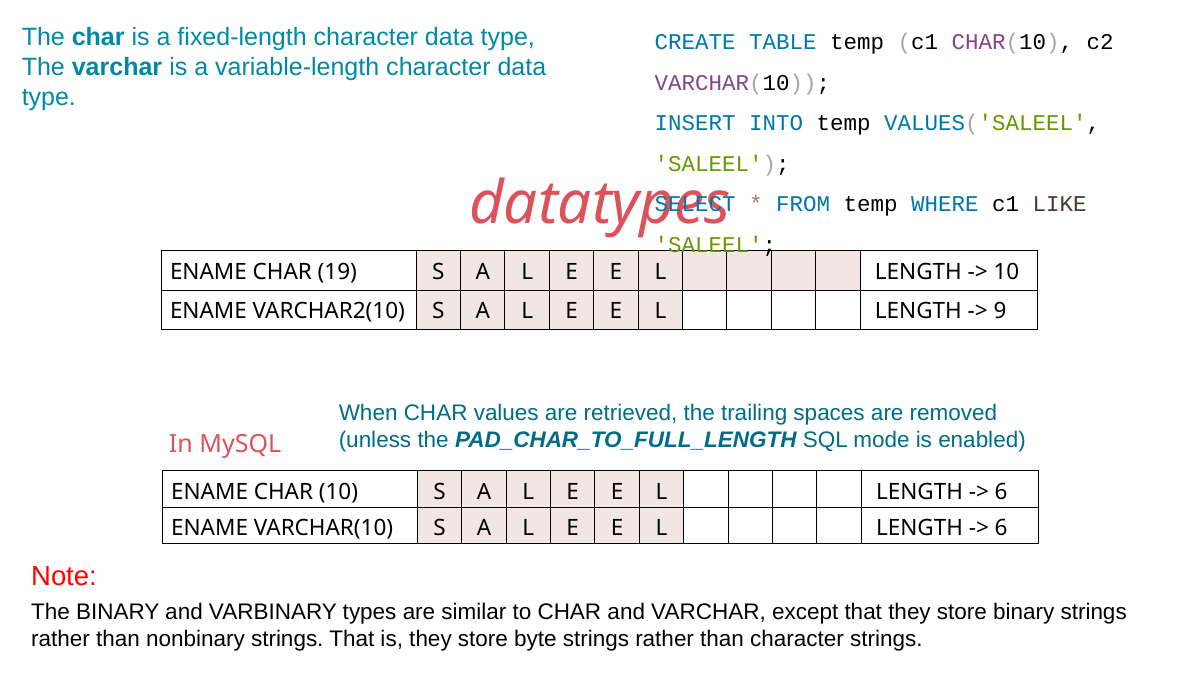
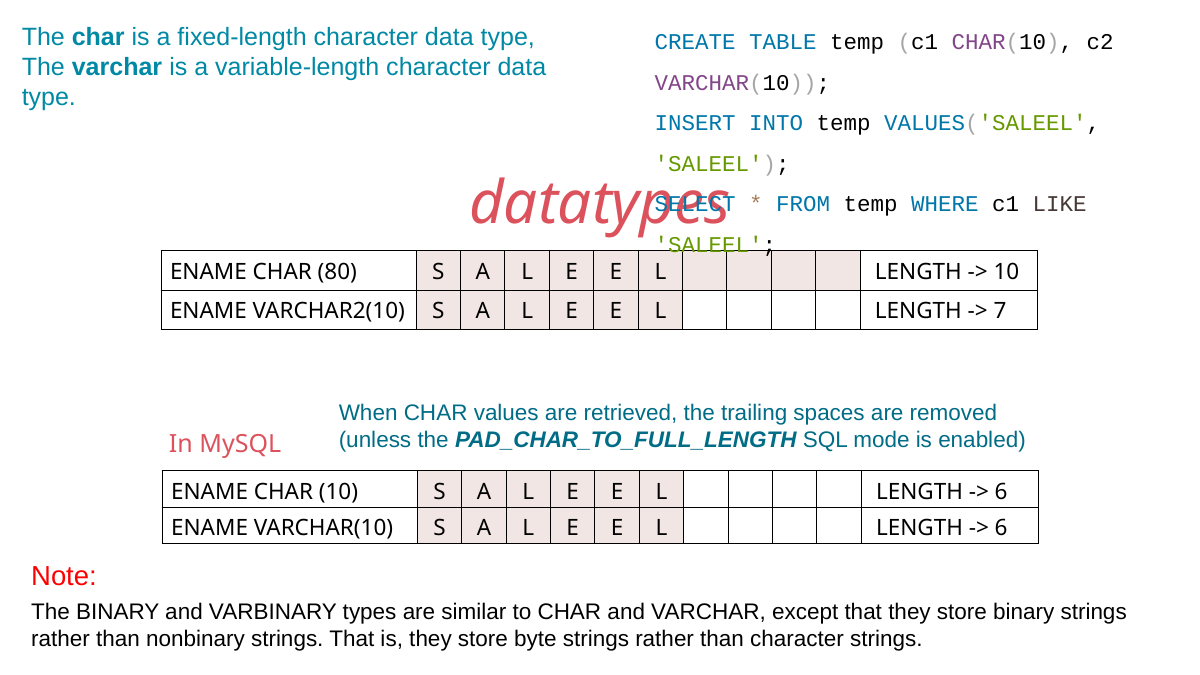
19: 19 -> 80 (337, 272)
9: 9 -> 7 (1000, 311)
